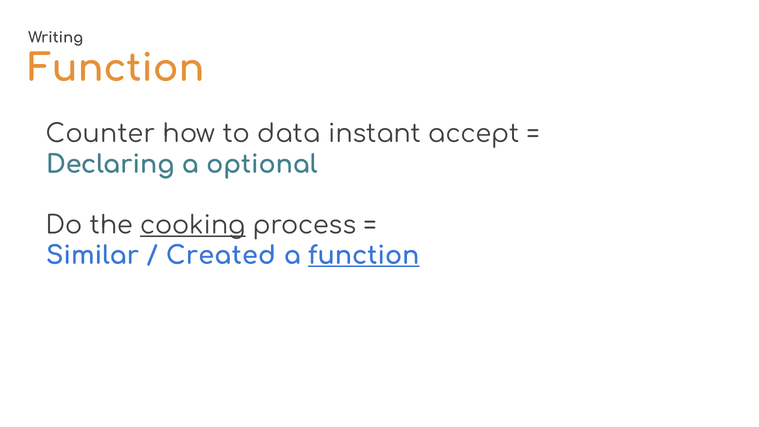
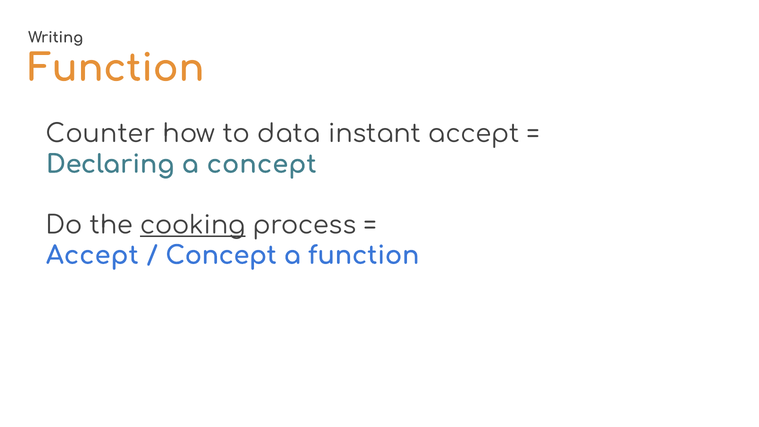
a optional: optional -> concept (262, 164)
Similar: Similar -> Accept (92, 256)
Created: Created -> Concept (221, 256)
function underline: present -> none (364, 256)
